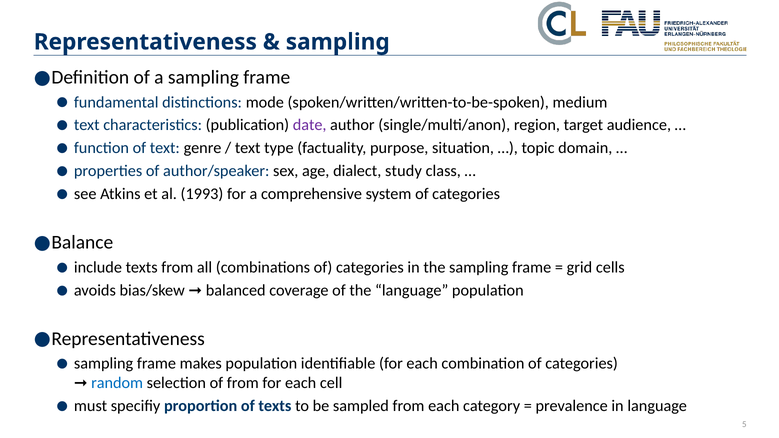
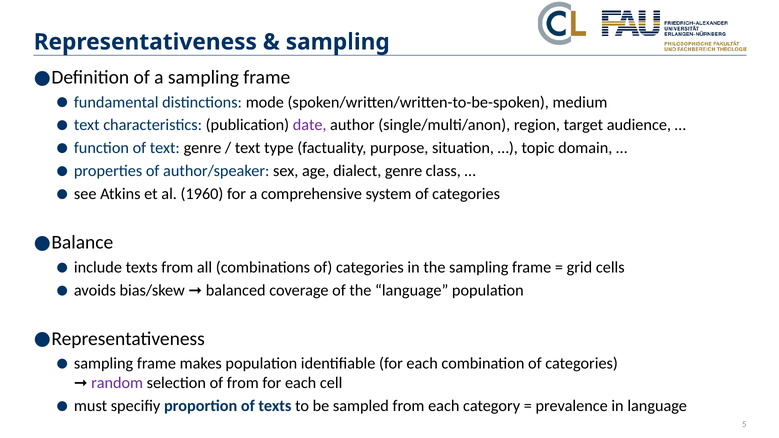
dialect study: study -> genre (404, 171)
1993: 1993 -> 1960 (202, 194)
random colour: blue -> purple (117, 383)
